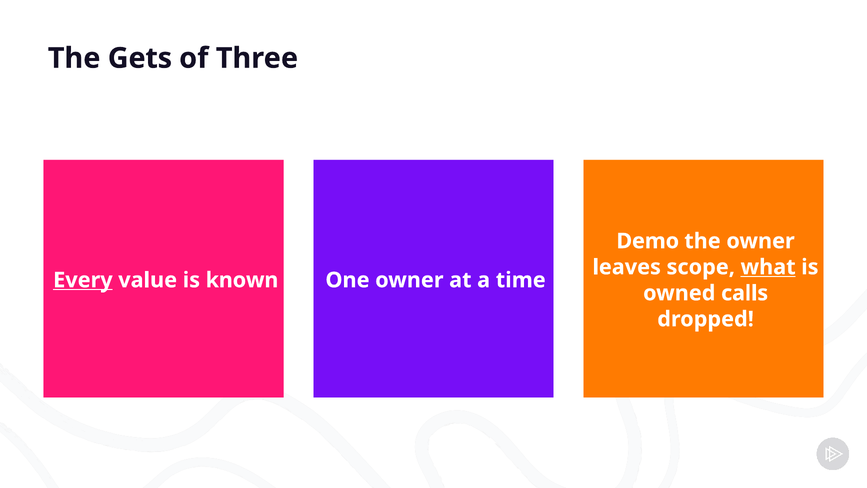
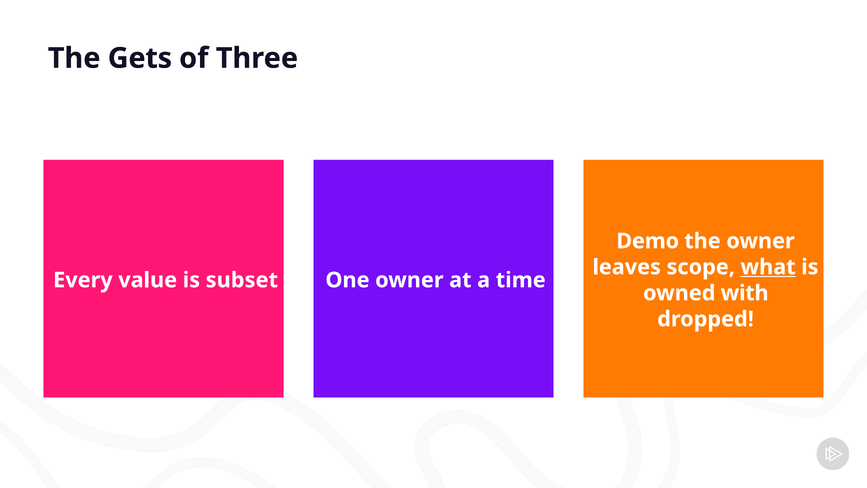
Every underline: present -> none (83, 280)
known: known -> subset (242, 280)
calls: calls -> with (745, 293)
